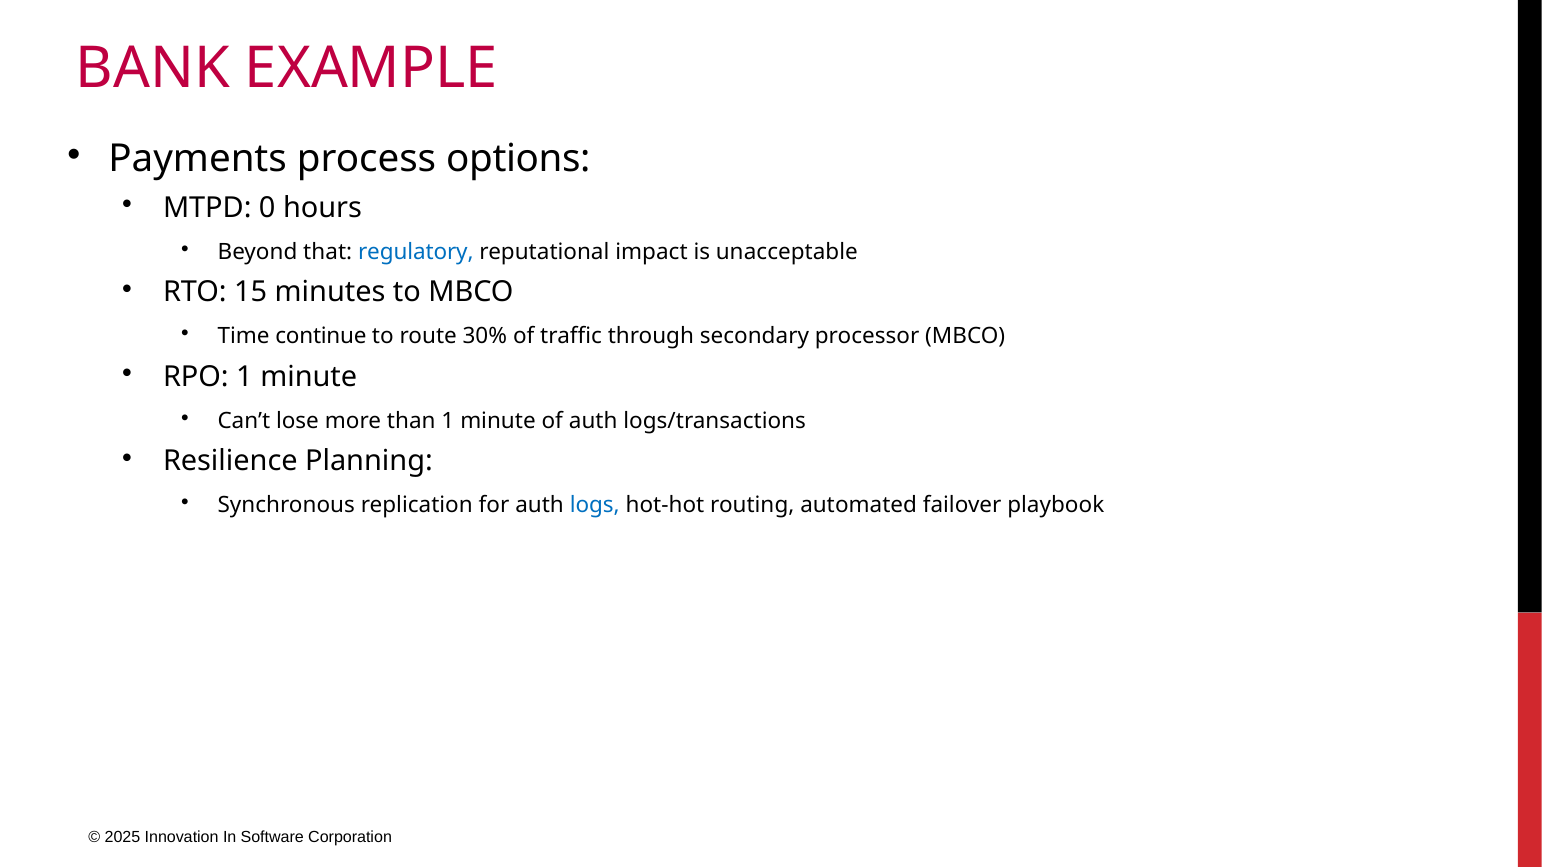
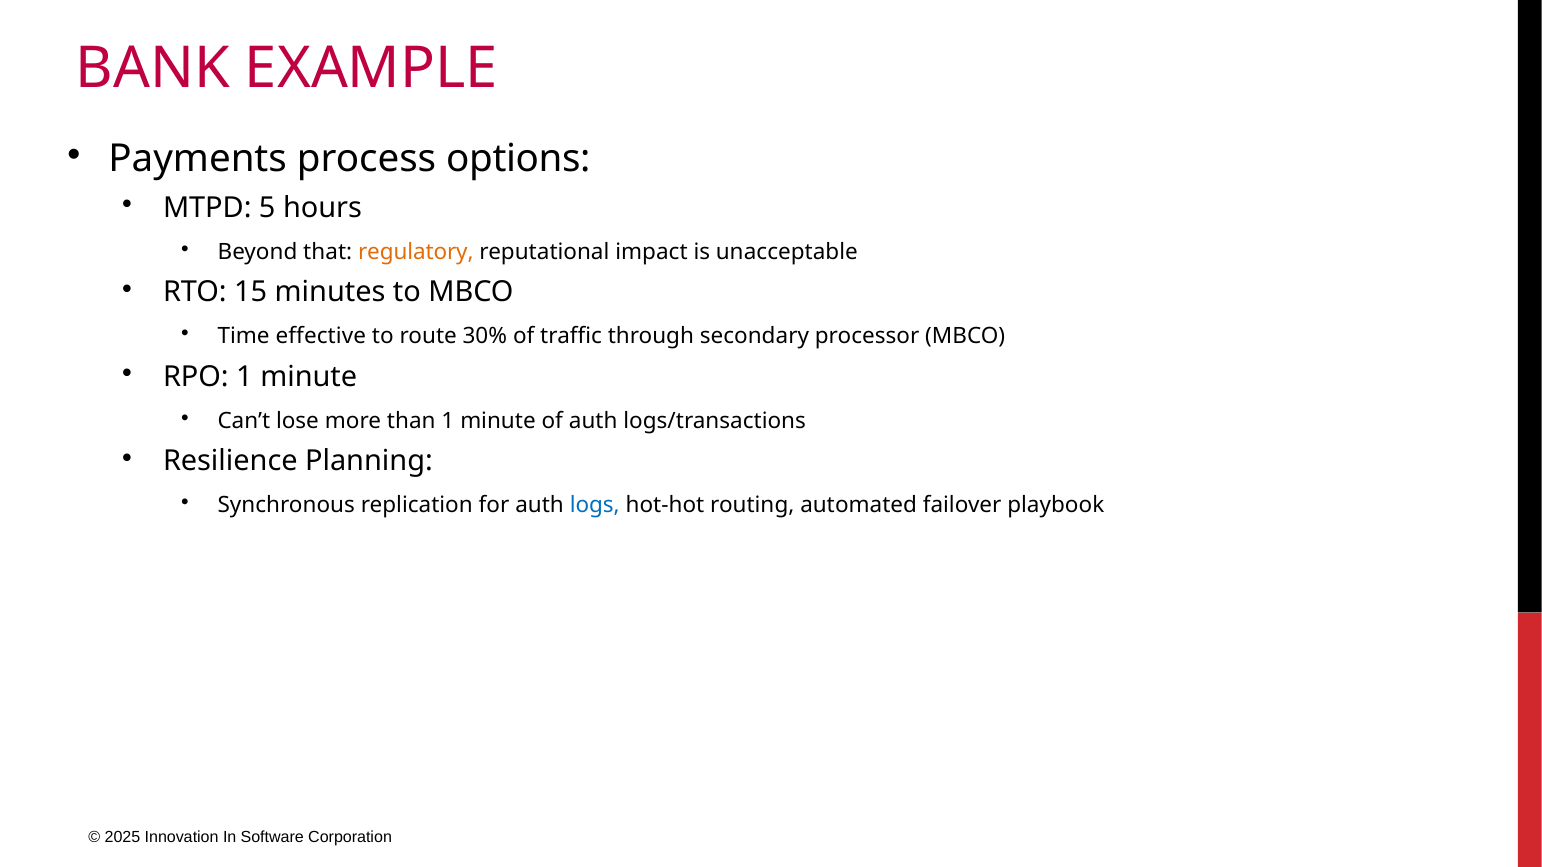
0: 0 -> 5 (267, 208)
regulatory colour: blue -> orange (416, 252)
continue: continue -> effective (321, 336)
